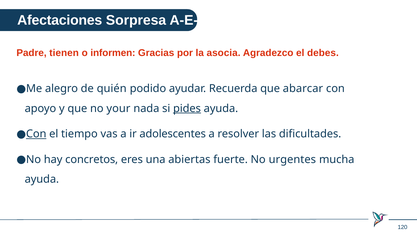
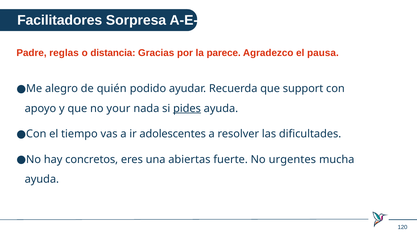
Afectaciones: Afectaciones -> Facilitadores (60, 20)
tienen: tienen -> reglas (64, 53)
informen: informen -> distancia (113, 53)
asocia: asocia -> parece (224, 53)
debes: debes -> pausa (323, 53)
abarcar: abarcar -> support (303, 89)
Con underline: present -> none (36, 134)
